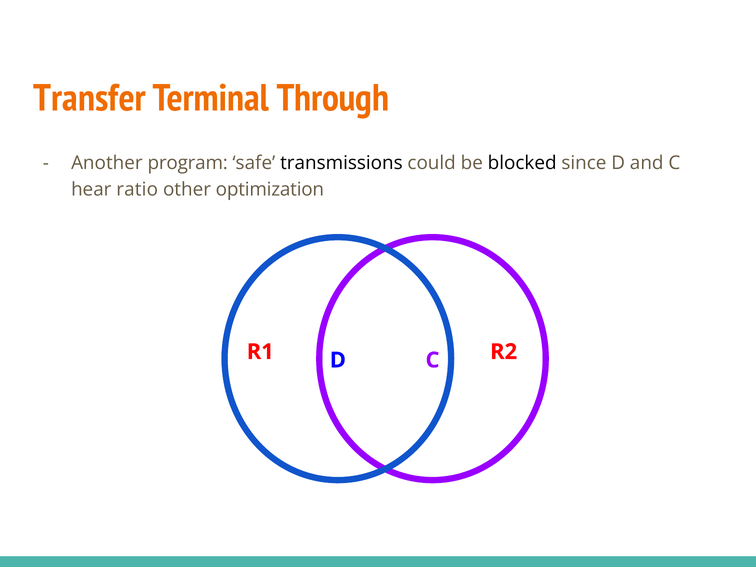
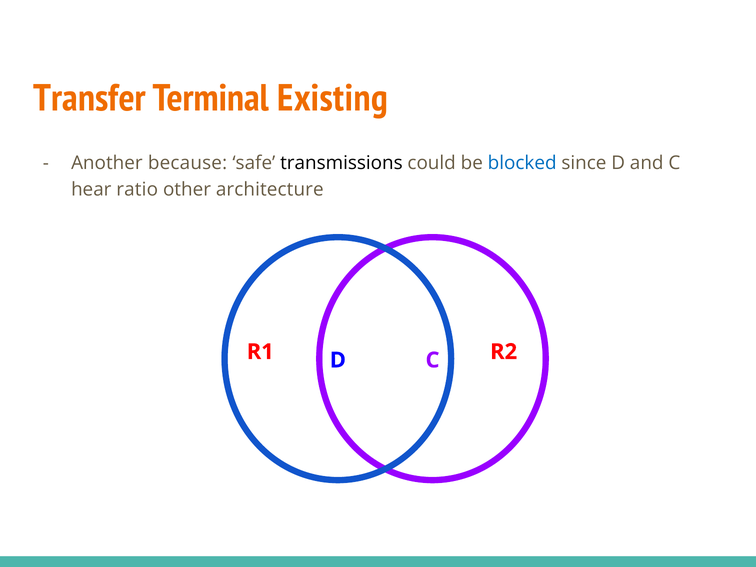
Through: Through -> Existing (333, 98)
program: program -> because (188, 163)
blocked colour: black -> blue (522, 163)
optimization: optimization -> architecture (270, 189)
